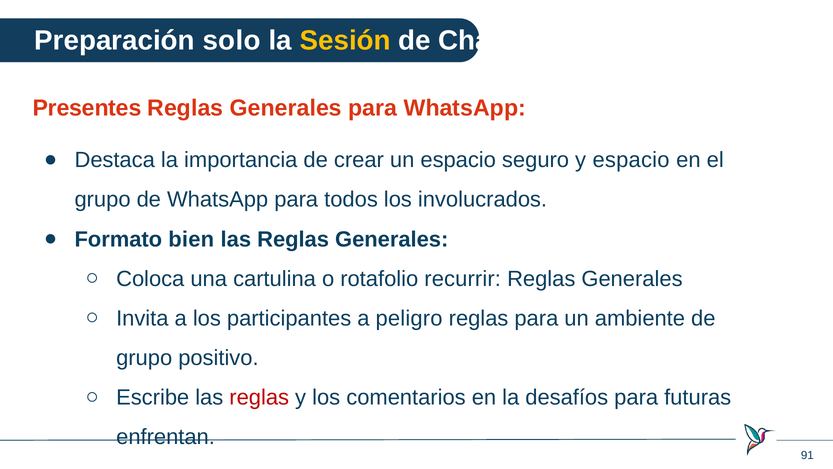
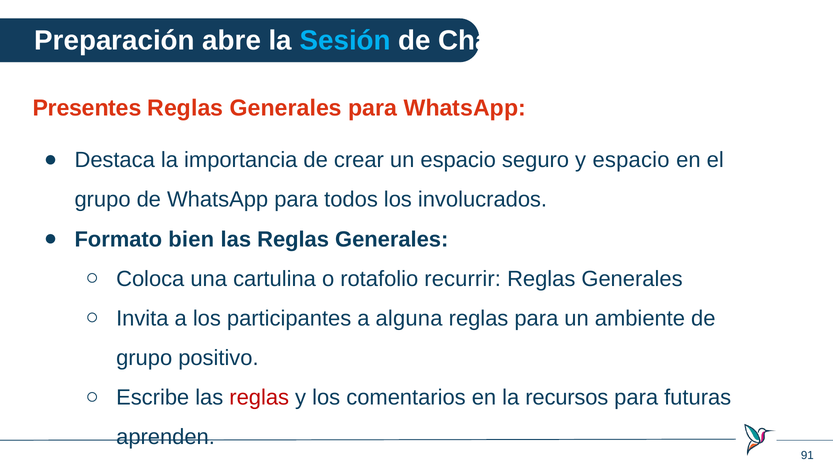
solo: solo -> abre (232, 41)
Sesión colour: yellow -> light blue (345, 41)
peligro: peligro -> alguna (409, 318)
desafíos: desafíos -> recursos (567, 397)
enfrentan: enfrentan -> aprenden (166, 437)
